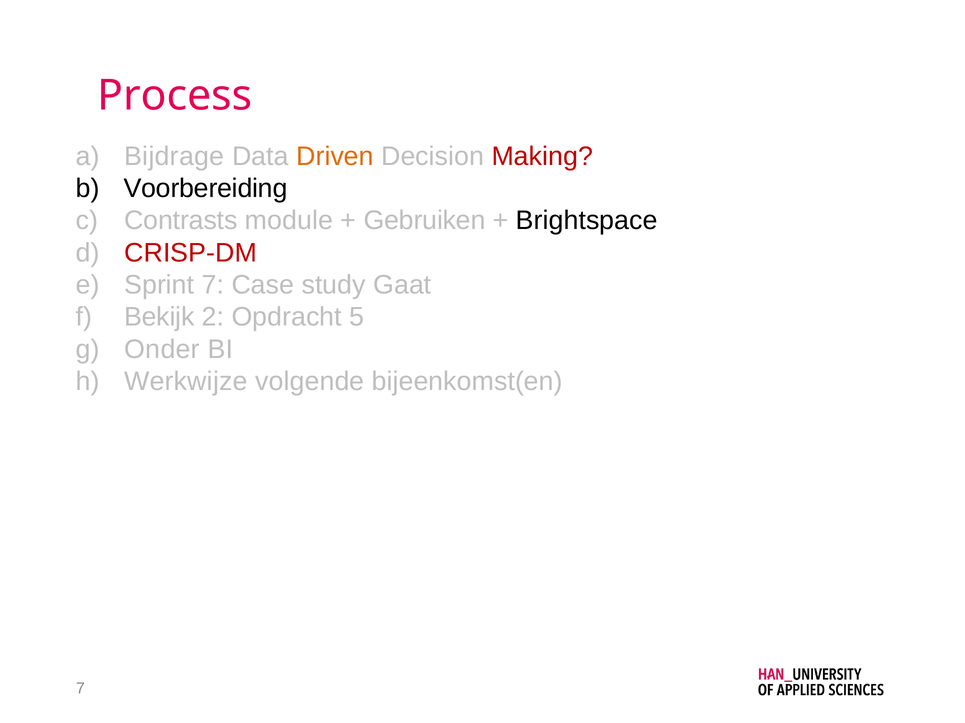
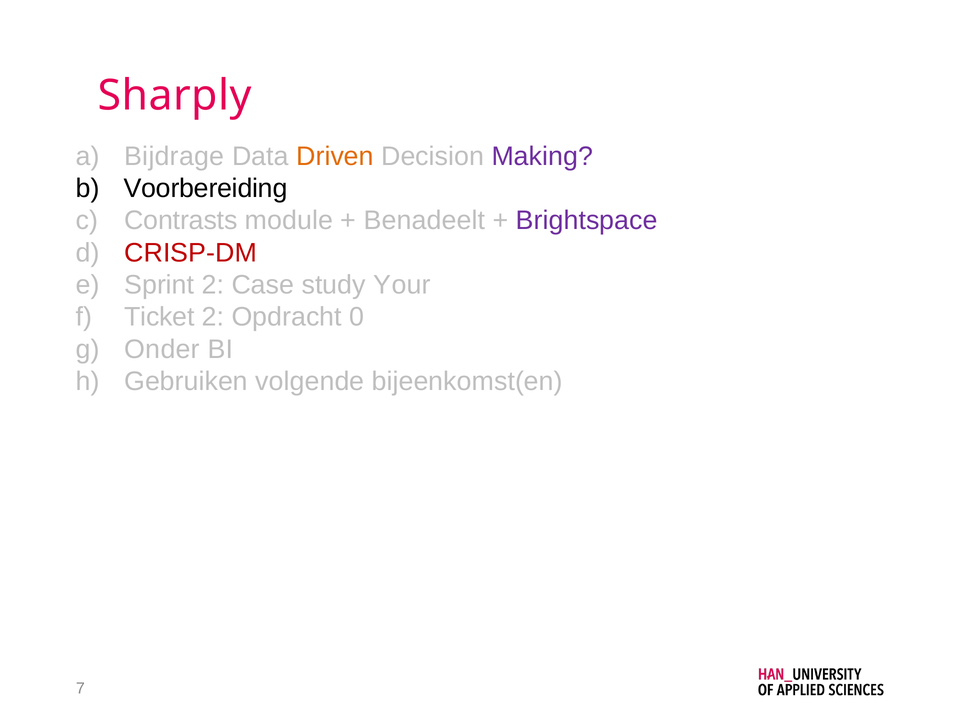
Process: Process -> Sharply (175, 96)
Making colour: red -> purple (542, 156)
Gebruiken: Gebruiken -> Benadeelt (424, 221)
Brightspace colour: black -> purple (587, 221)
Sprint 7: 7 -> 2 (213, 285)
Gaat: Gaat -> Your (402, 285)
Bekijk: Bekijk -> Ticket (159, 317)
5: 5 -> 0 (357, 317)
Werkwijze: Werkwijze -> Gebruiken (186, 382)
